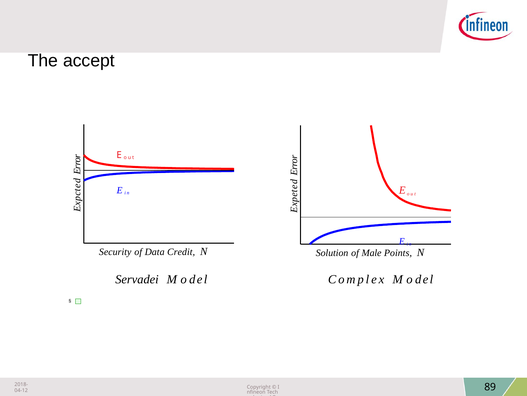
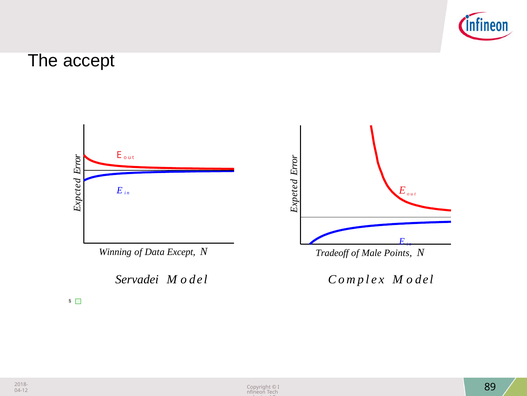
Security: Security -> Winning (115, 251)
Credit: Credit -> Except (181, 251)
Solution: Solution -> Tradeoff (332, 252)
